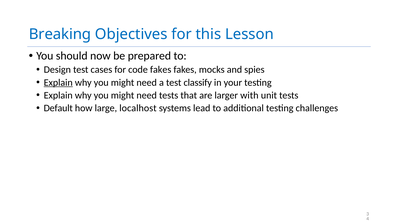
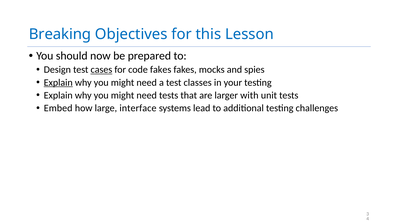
cases underline: none -> present (101, 70)
classify: classify -> classes (198, 82)
Default: Default -> Embed (58, 108)
localhost: localhost -> interface (138, 108)
